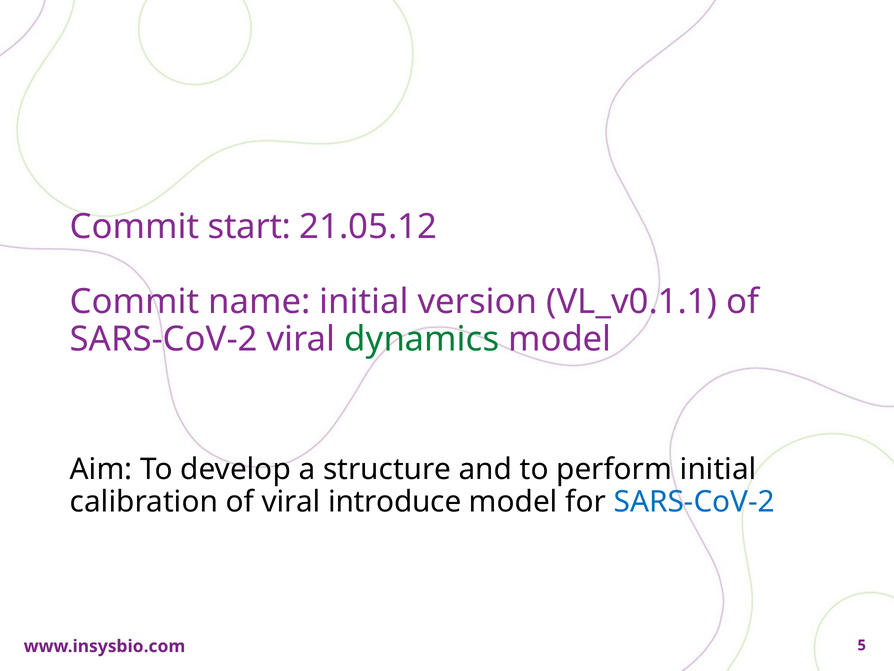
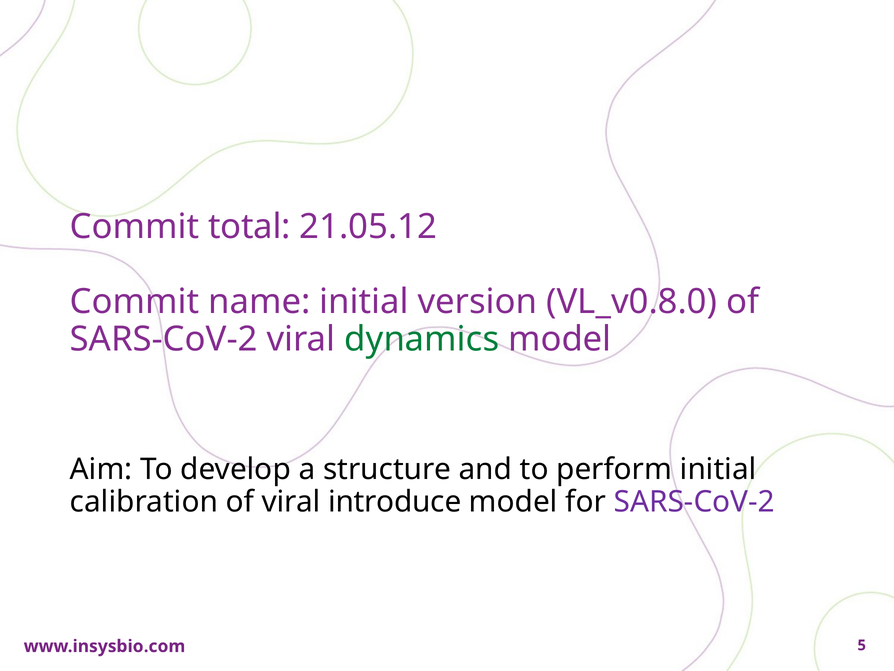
start: start -> total (249, 227)
VL_v0.1.1: VL_v0.1.1 -> VL_v0.8.0 (632, 302)
SARS-CoV-2 colour: blue -> purple (694, 501)
